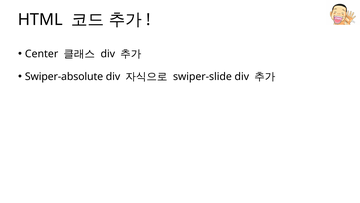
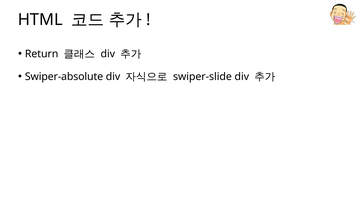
Center: Center -> Return (42, 54)
